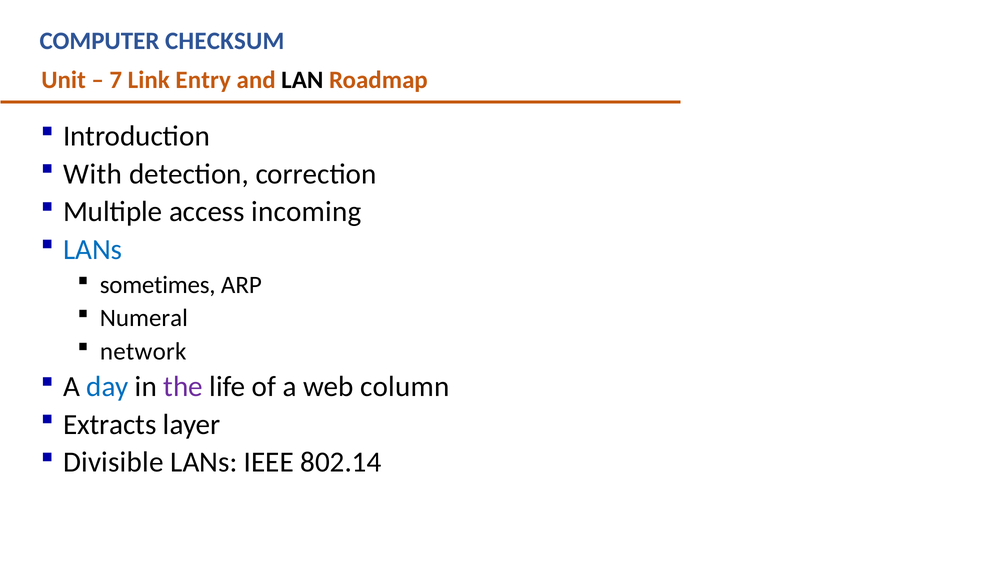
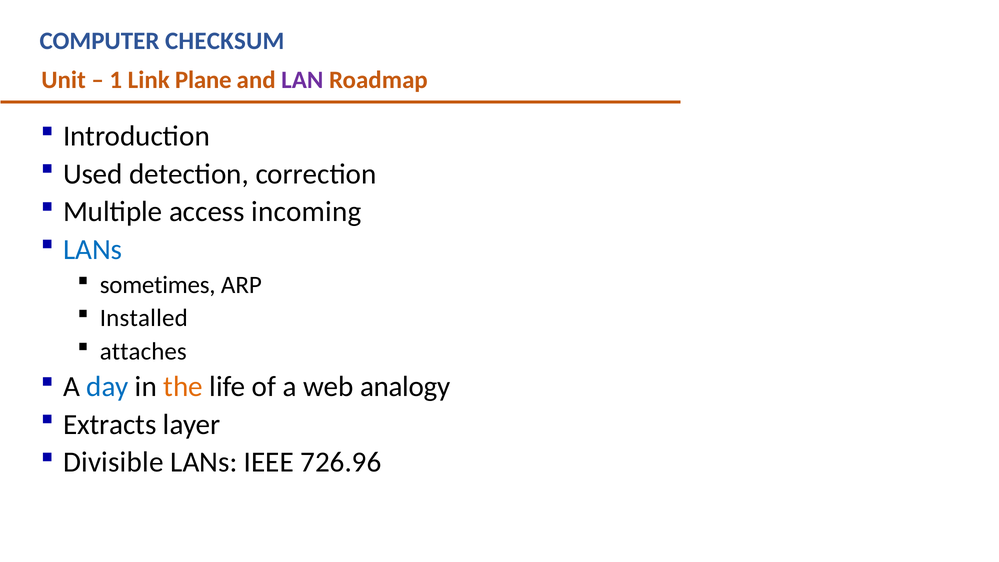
7: 7 -> 1 (116, 80)
Entry: Entry -> Plane (203, 80)
LAN colour: black -> purple (302, 80)
With: With -> Used (93, 174)
Numeral: Numeral -> Installed (144, 318)
network: network -> attaches (143, 351)
the colour: purple -> orange (183, 387)
column: column -> analogy (405, 387)
802.14: 802.14 -> 726.96 (341, 462)
